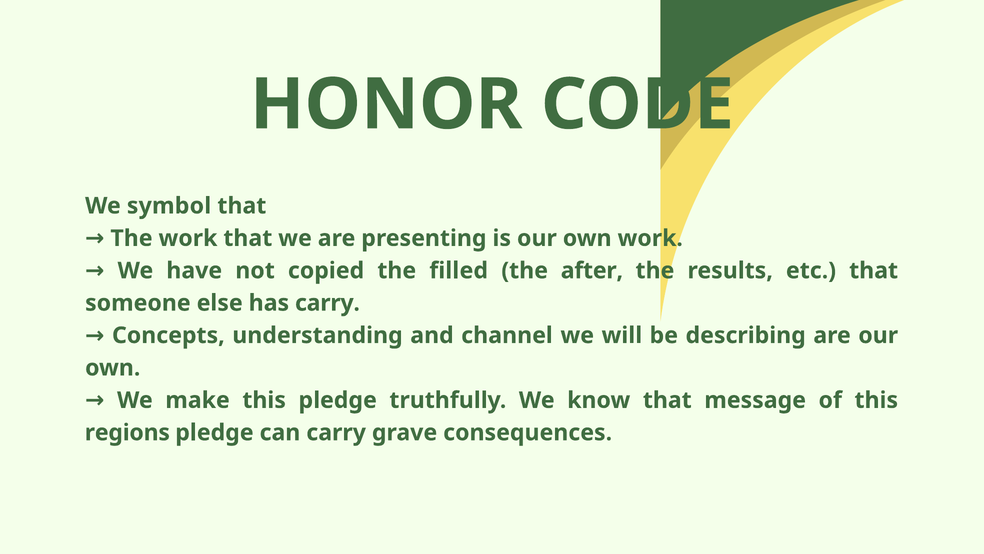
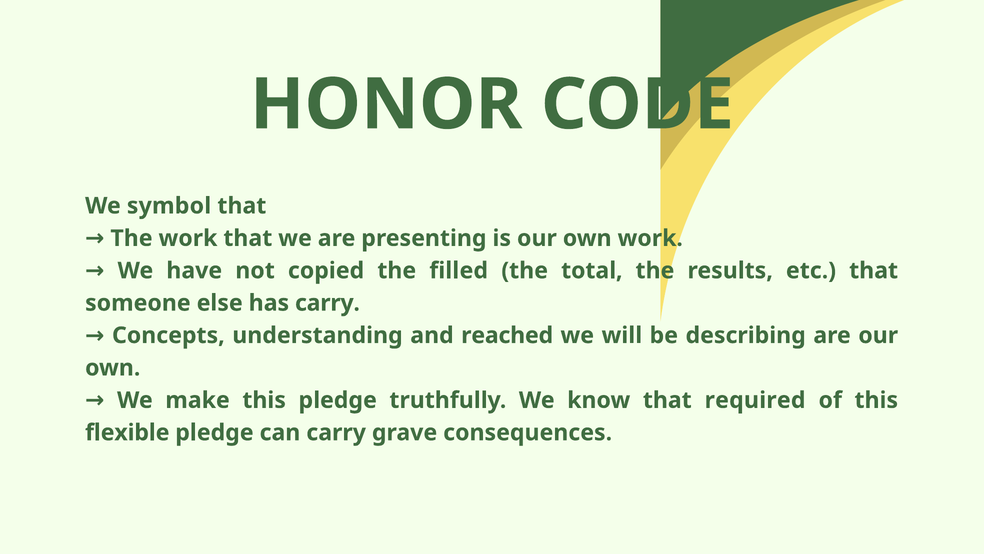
after: after -> total (592, 270)
channel: channel -> reached (507, 335)
message: message -> required (755, 400)
regions: regions -> flexible (127, 432)
